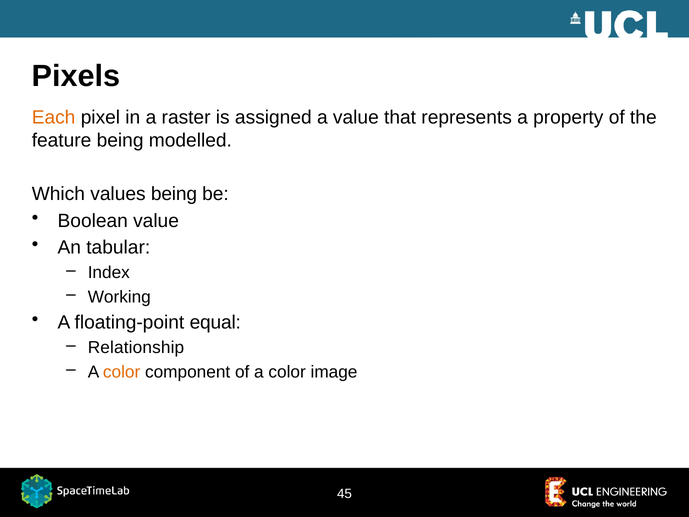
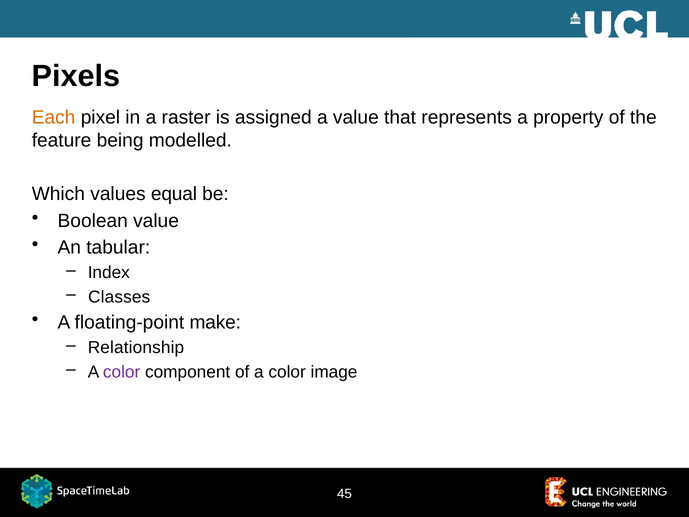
values being: being -> equal (174, 194)
Working: Working -> Classes (119, 297)
equal: equal -> make (215, 323)
color colour: orange -> purple (122, 372)
